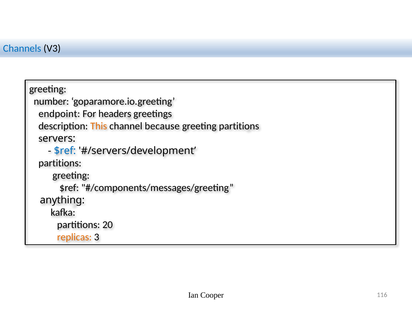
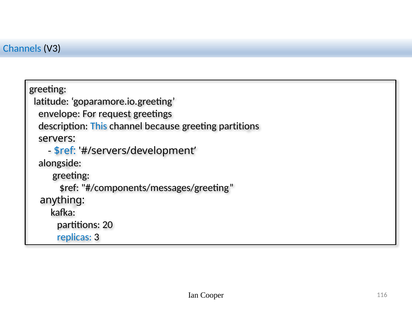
number: number -> latitude (51, 101)
endpoint: endpoint -> envelope (59, 114)
headers: headers -> request (115, 114)
This colour: orange -> blue (99, 126)
partitions: partitions -> alongside (60, 163)
replicas colour: orange -> blue (74, 237)
